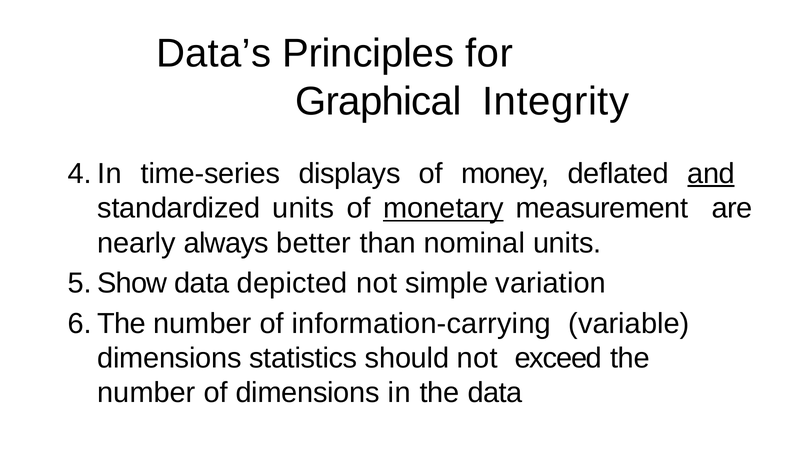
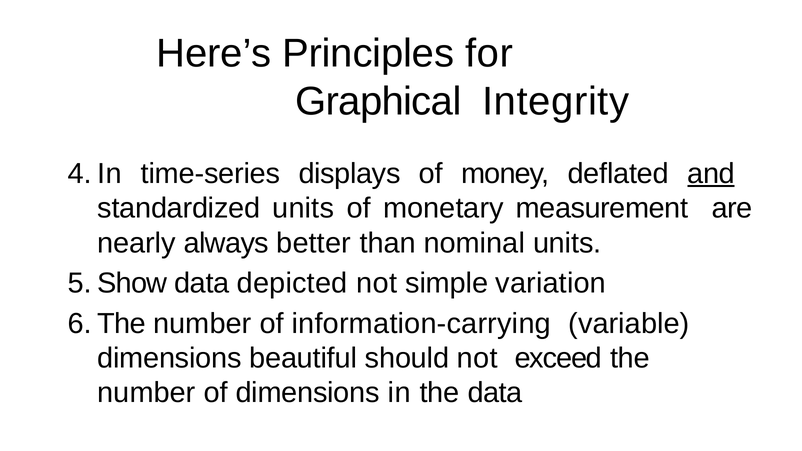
Data’s: Data’s -> Here’s (214, 53)
monetary underline: present -> none (443, 208)
statistics: statistics -> beautiful (303, 358)
